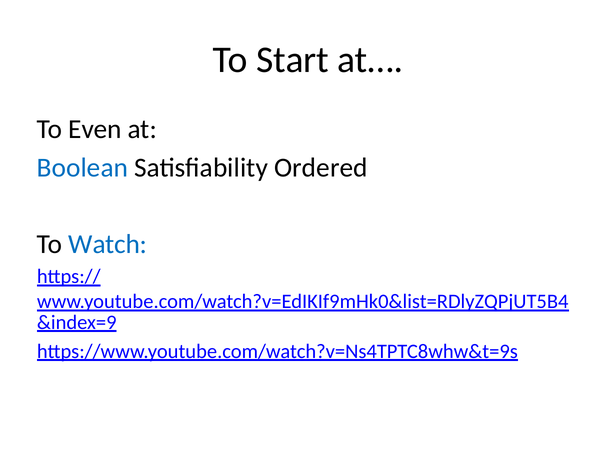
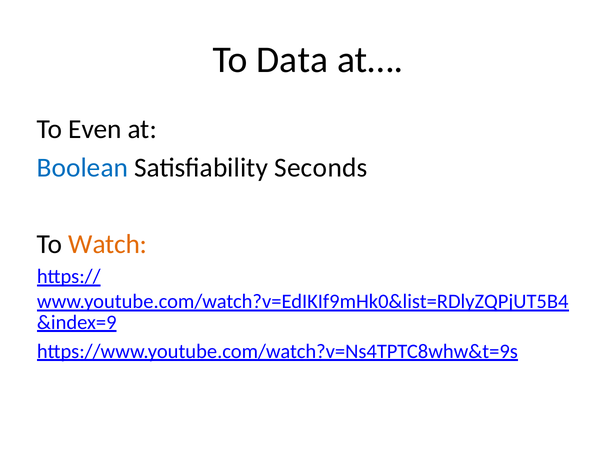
Start: Start -> Data (292, 60)
Ordered: Ordered -> Seconds (321, 168)
Watch colour: blue -> orange (108, 244)
